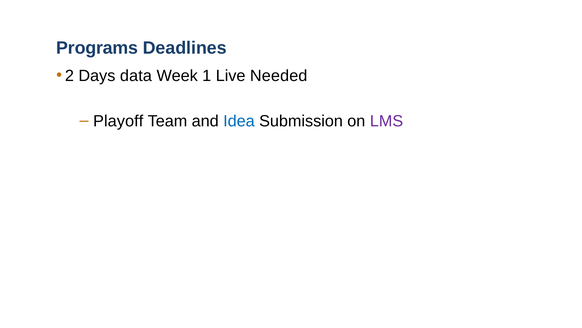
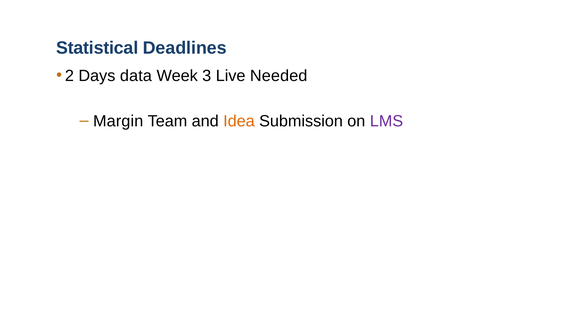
Programs: Programs -> Statistical (97, 48)
1: 1 -> 3 (207, 76)
Playoff: Playoff -> Margin (118, 121)
Idea colour: blue -> orange (239, 121)
